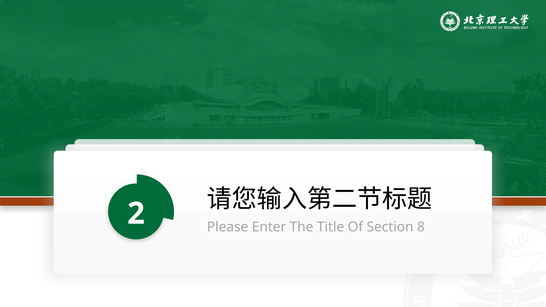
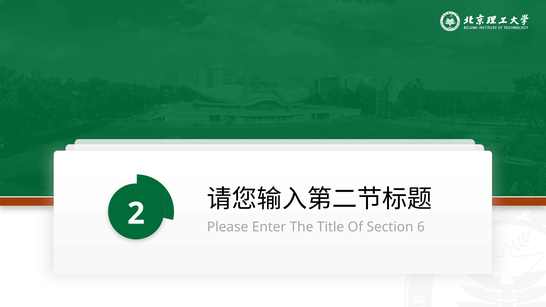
8: 8 -> 6 (421, 227)
